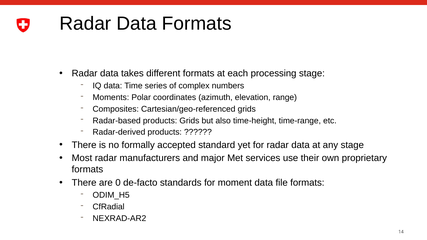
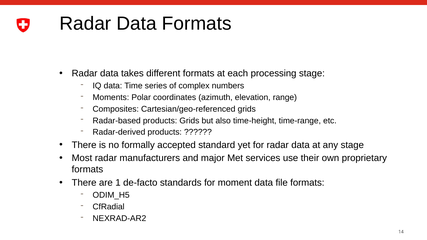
0: 0 -> 1 (118, 183)
